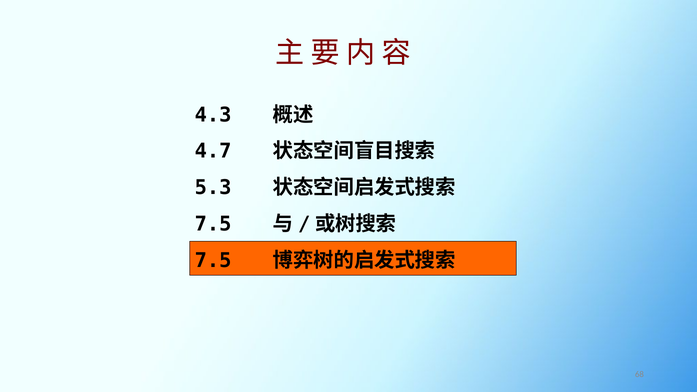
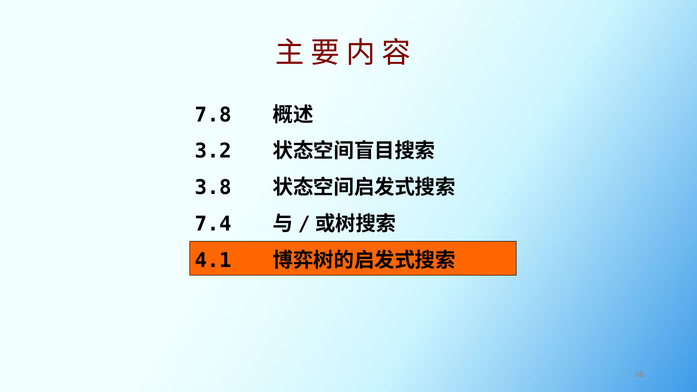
4.3: 4.3 -> 7.8 (213, 115)
4.7: 4.7 -> 3.2 (213, 151)
5.3: 5.3 -> 3.8 (213, 188)
7.5: 7.5 -> 7.4 (213, 224)
7.5: 7.5 -> 4.1 (213, 261)
